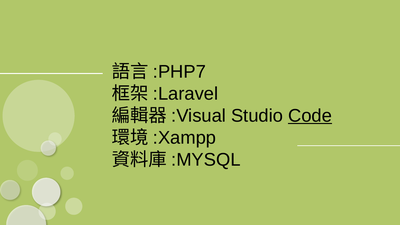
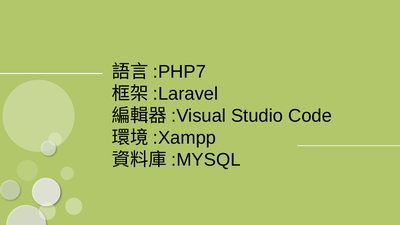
Code underline: present -> none (310, 116)
